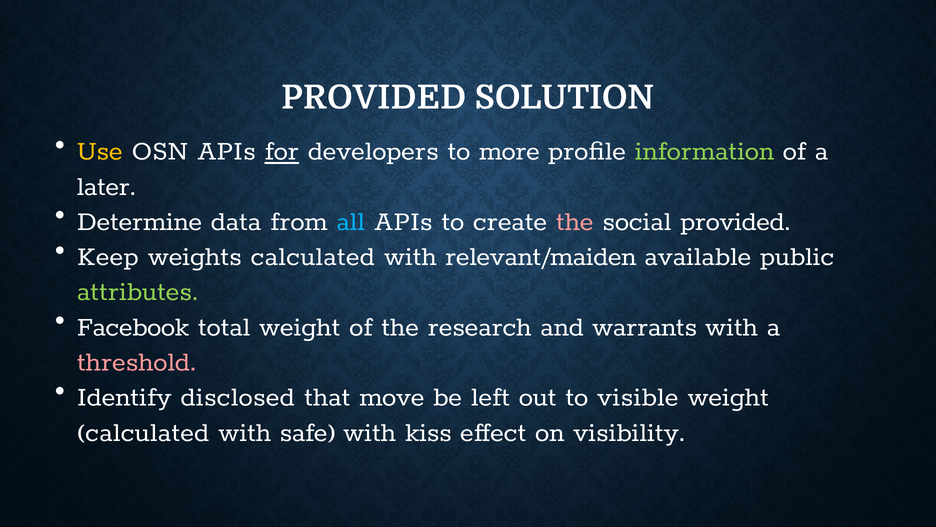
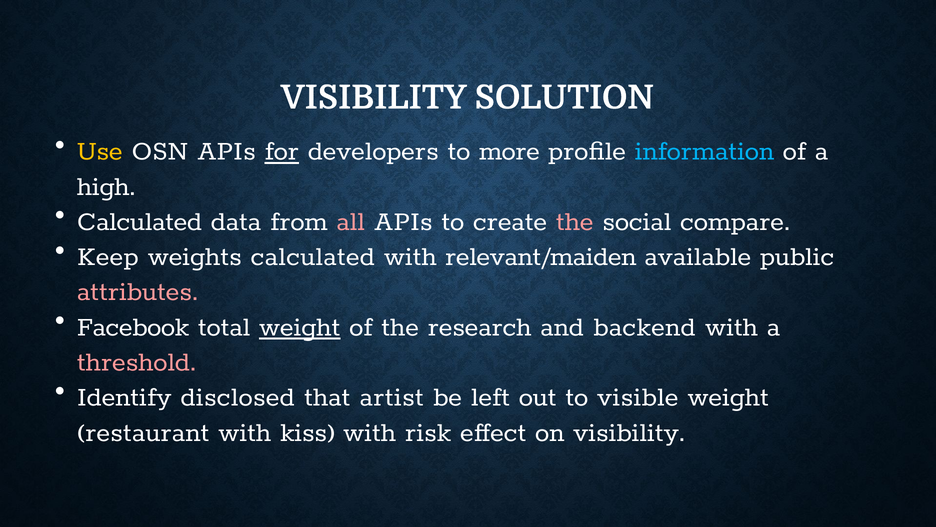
PROVIDED: PROVIDED -> VISIBILITY (374, 97)
information colour: light green -> light blue (704, 150)
later: later -> high (107, 185)
Determine: Determine -> Calculated (139, 220)
all colour: light blue -> pink (351, 220)
social provided: provided -> compare (736, 220)
attributes colour: light green -> pink (138, 291)
weight underline: none -> present (300, 326)
warrants: warrants -> backend (644, 326)
move: move -> artist (392, 396)
calculated: calculated -> restaurant (143, 431)
safe: safe -> kiss (307, 431)
kiss: kiss -> risk (428, 431)
